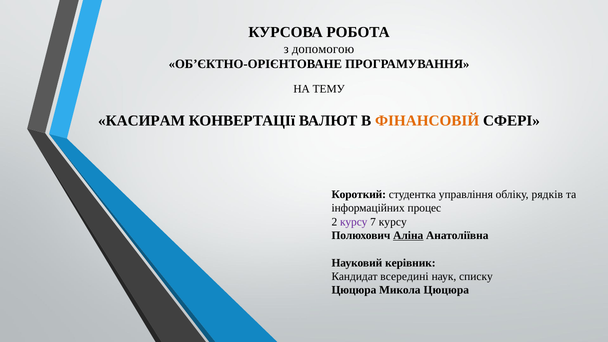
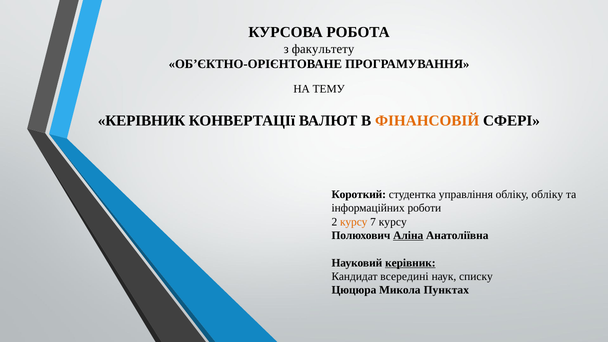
допомогою: допомогою -> факультету (323, 49)
КАСИРАМ: КАСИРАМ -> КЕРІВНИК (142, 121)
обліку рядків: рядків -> обліку (547, 194)
процес: процес -> роботи (424, 208)
курсу colour: purple -> orange (354, 222)
керівник underline: none -> present (410, 263)
Микола Цюцюра: Цюцюра -> Пунктах (446, 290)
